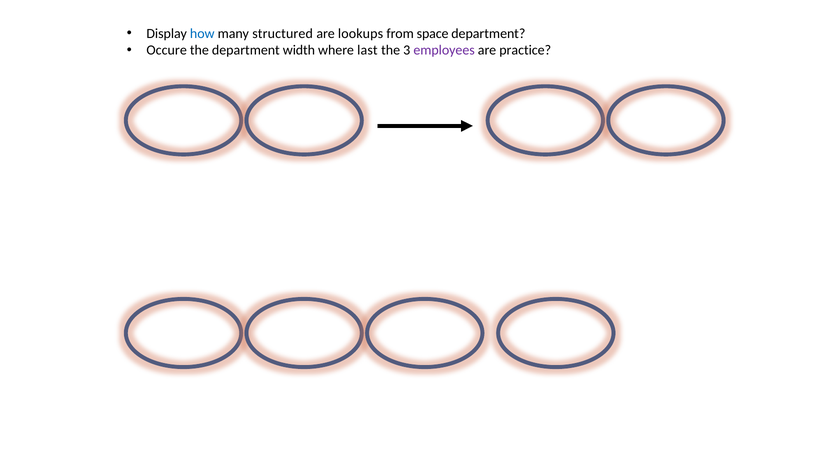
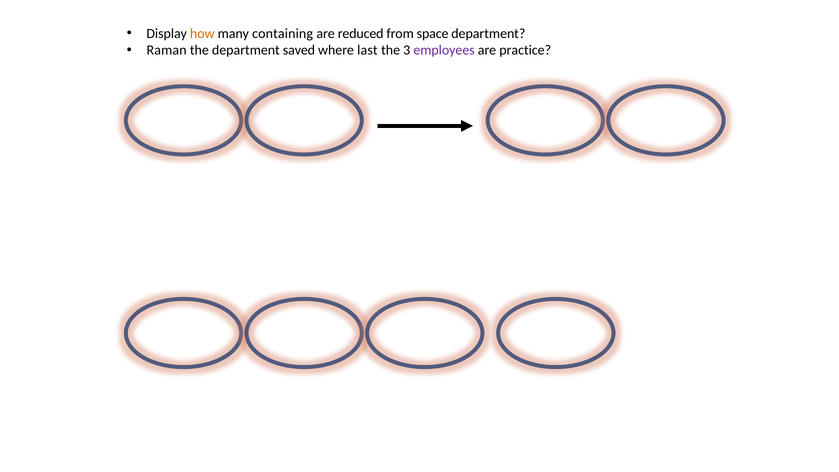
how colour: blue -> orange (202, 33)
structured: structured -> containing (283, 33)
lookups: lookups -> reduced (361, 33)
Occure: Occure -> Raman (167, 50)
width: width -> saved (299, 50)
